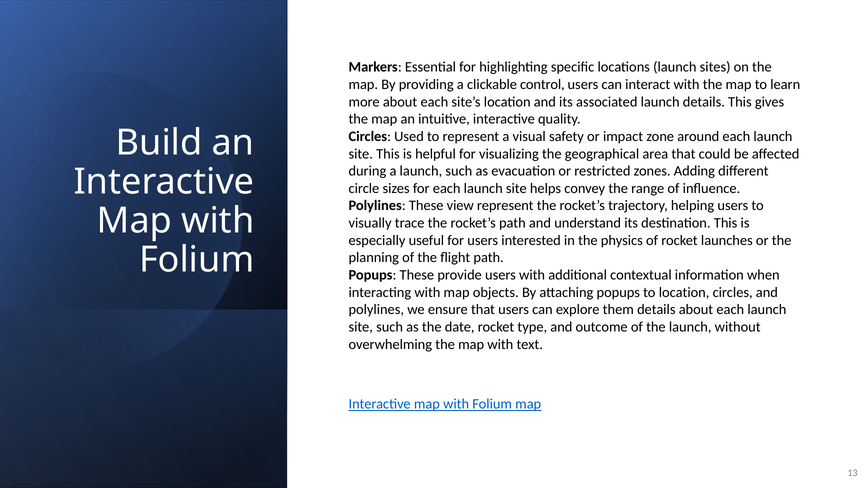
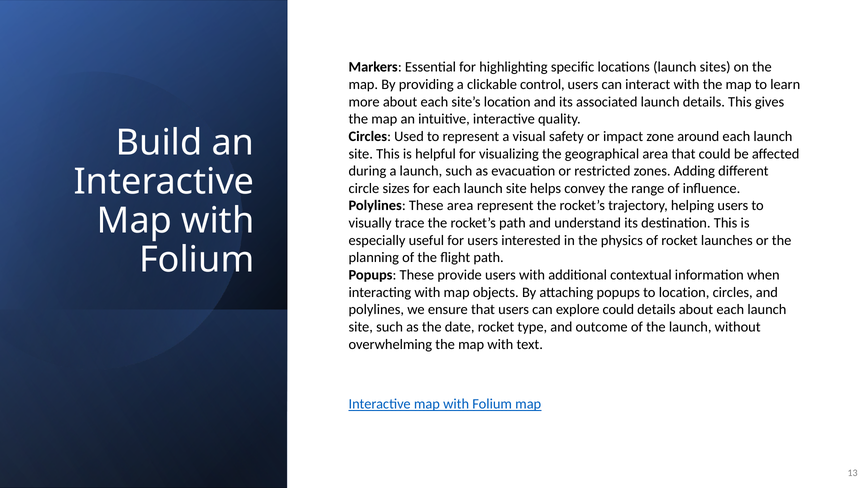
These view: view -> area (460, 206)
explore them: them -> could (618, 309)
